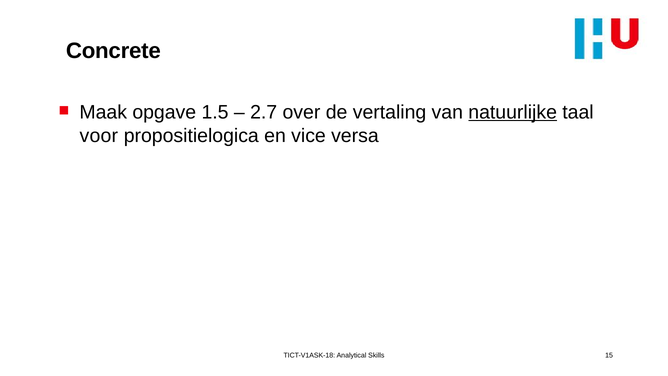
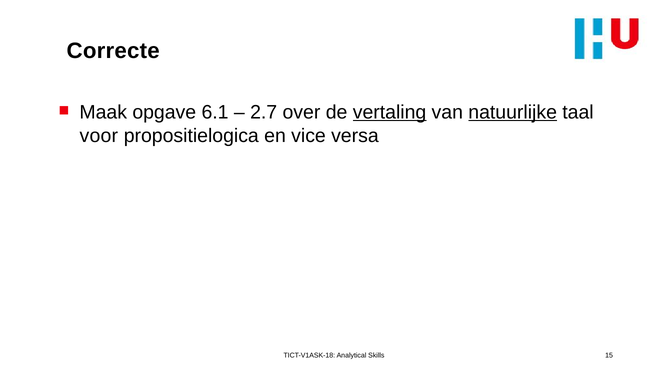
Concrete: Concrete -> Correcte (113, 51)
1.5: 1.5 -> 6.1 (215, 112)
vertaling underline: none -> present (390, 112)
